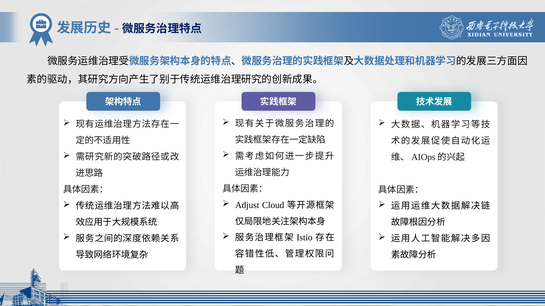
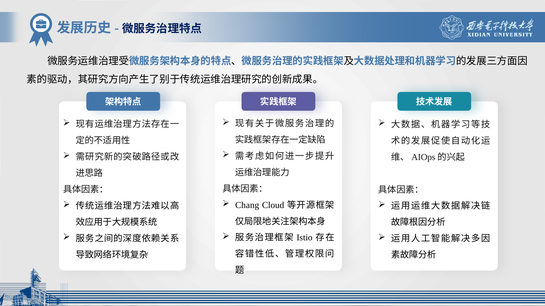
Adjust: Adjust -> Chang (247, 205)
